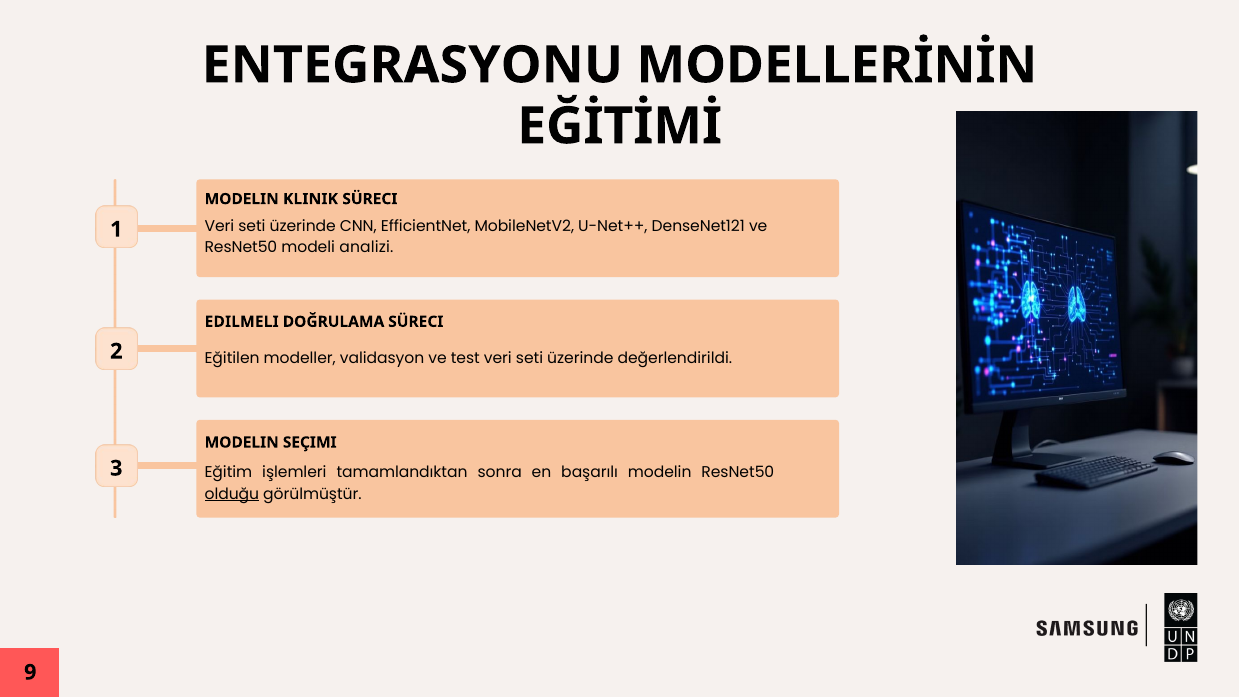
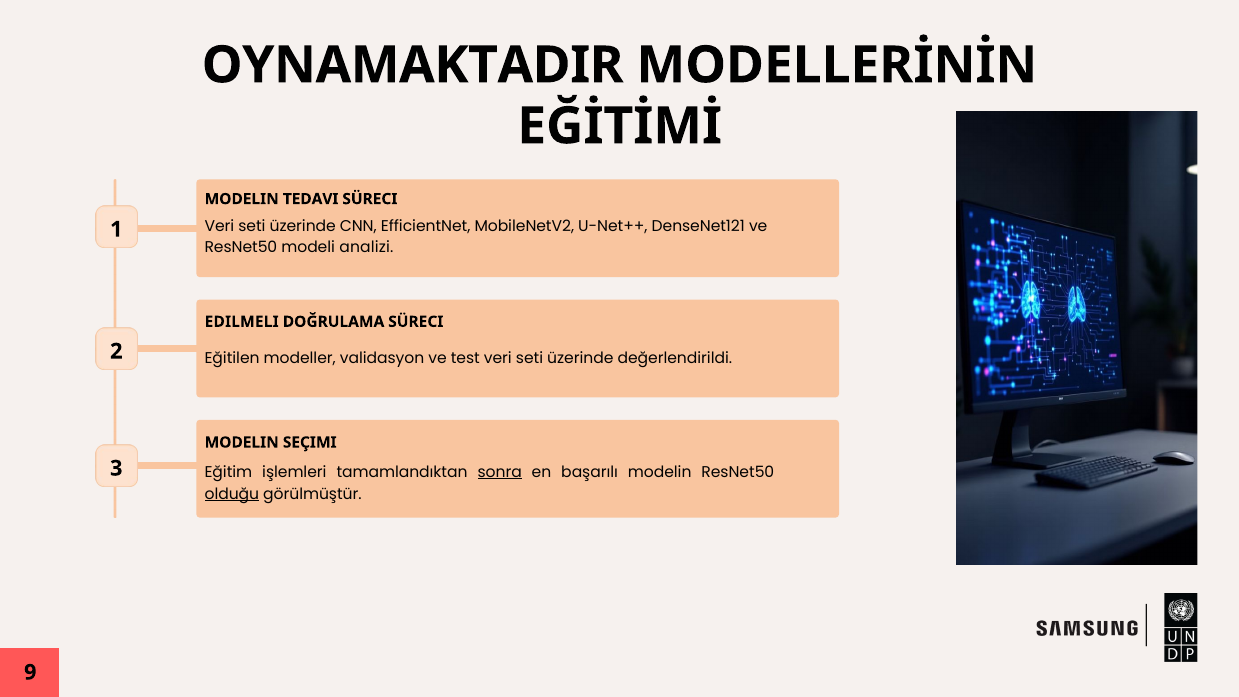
ENTEGRASYONU: ENTEGRASYONU -> OYNAMAKTADIR (413, 65)
KLINIK: KLINIK -> TEDAVI (311, 199)
sonra underline: none -> present (500, 472)
